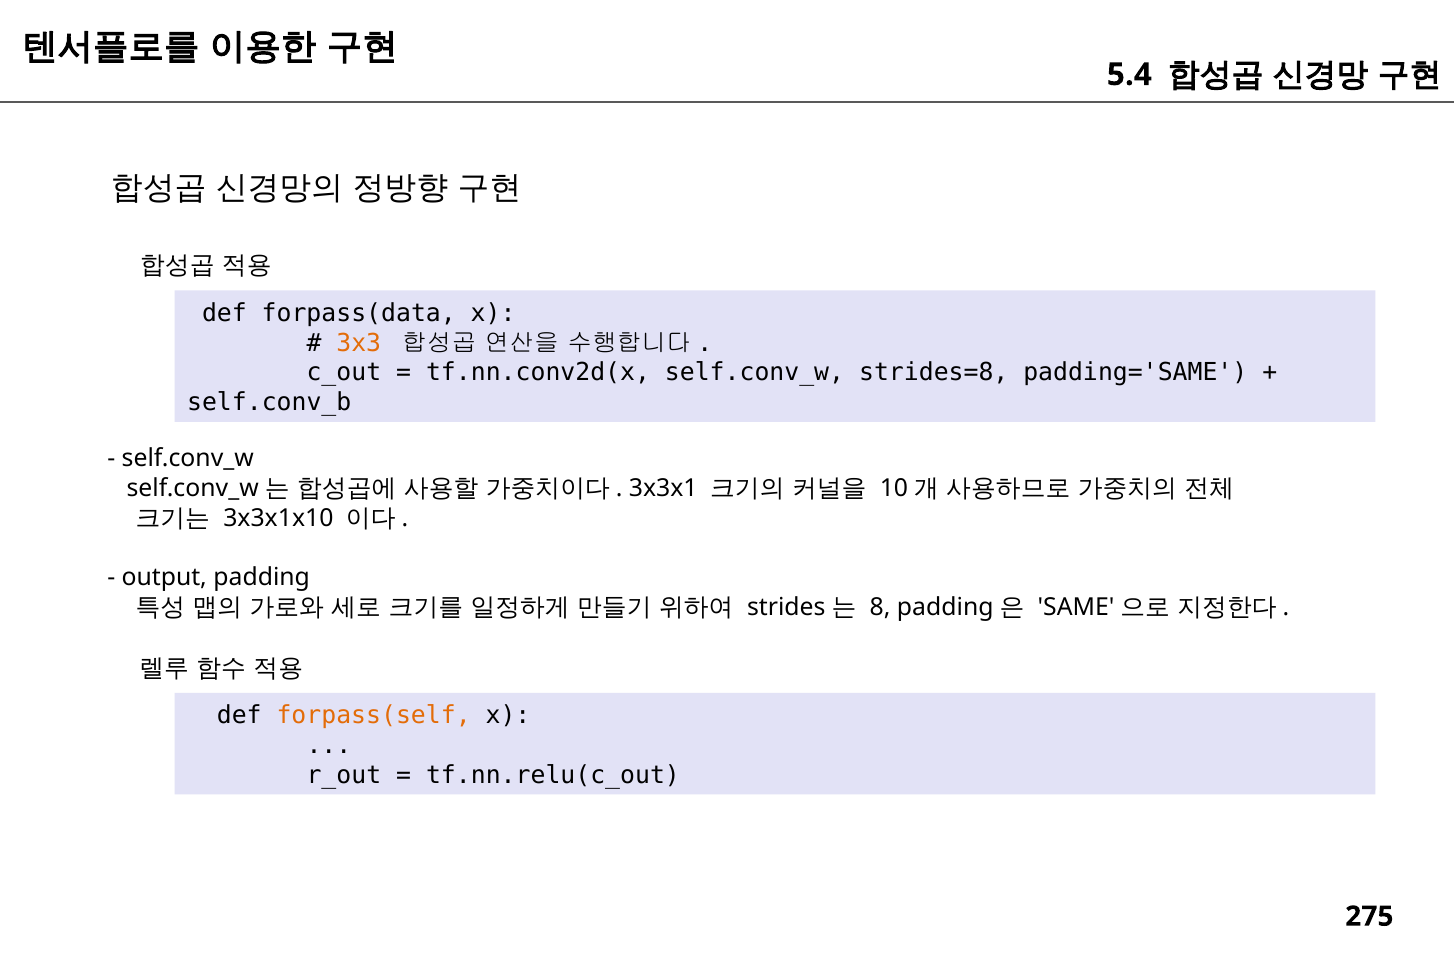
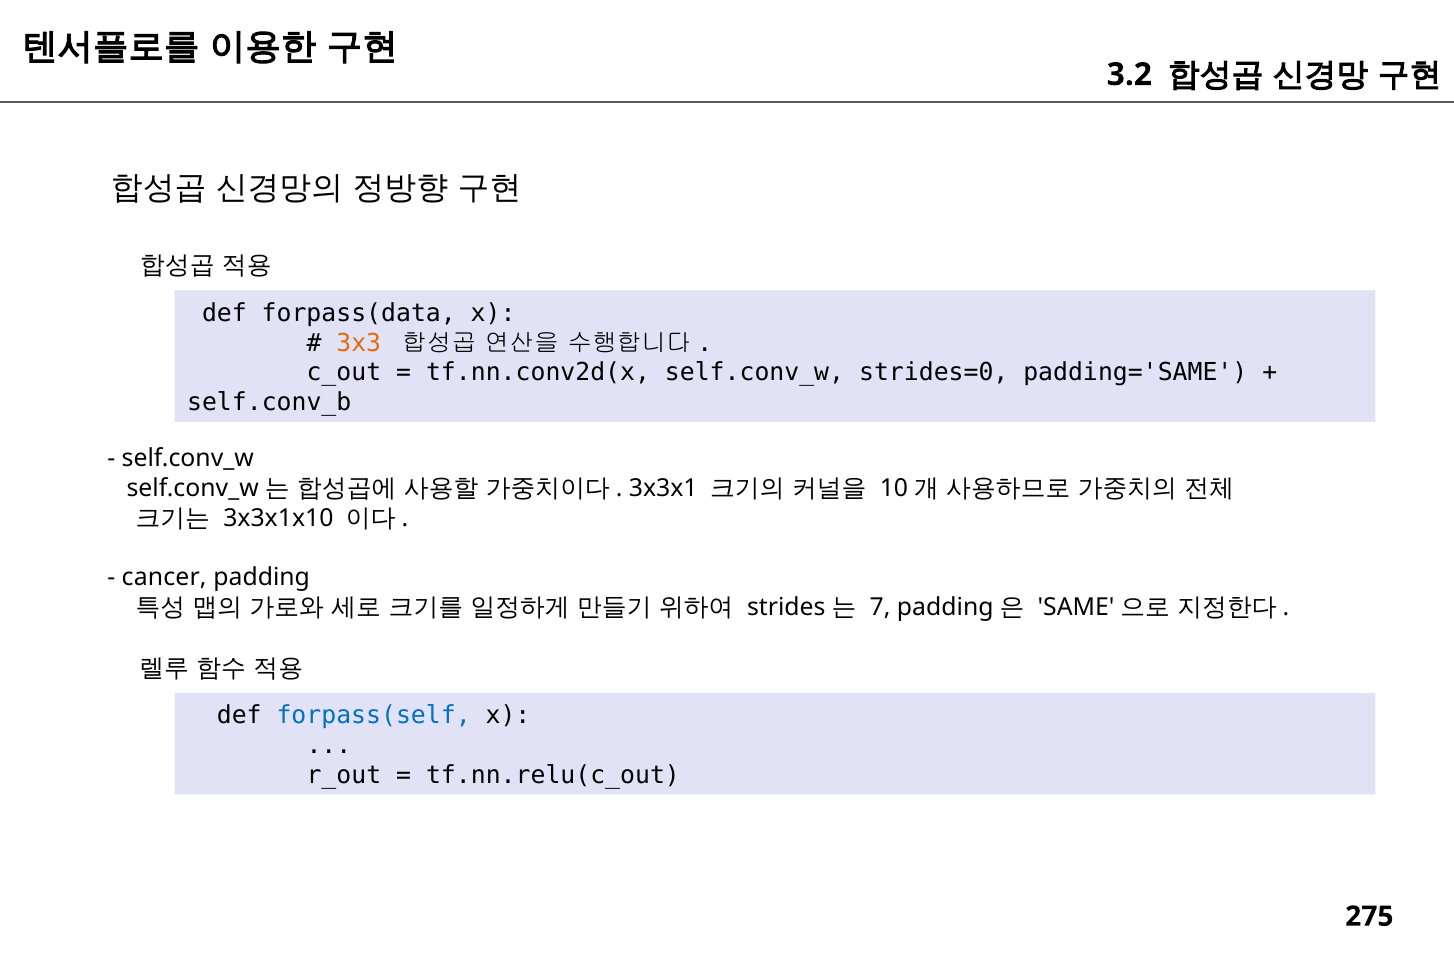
5.4: 5.4 -> 3.2 (1129, 75)
strides=8: strides=8 -> strides=0 (934, 373)
output: output -> cancer (164, 577)
8: 8 -> 7 (880, 607)
forpass(self colour: orange -> blue (374, 716)
